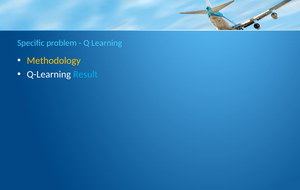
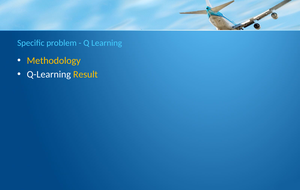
Result colour: light blue -> yellow (85, 75)
